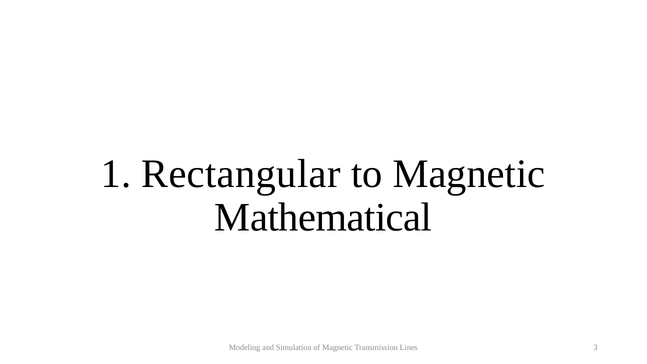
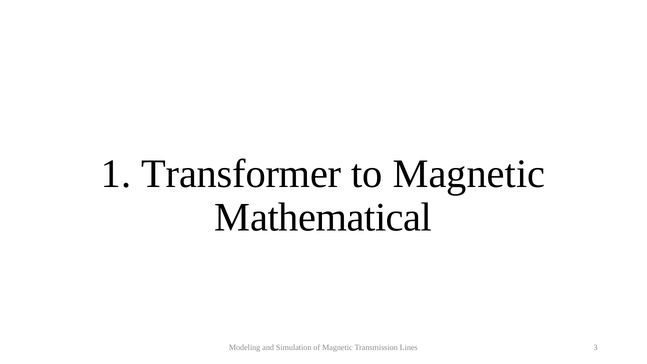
Rectangular: Rectangular -> Transformer (241, 174)
